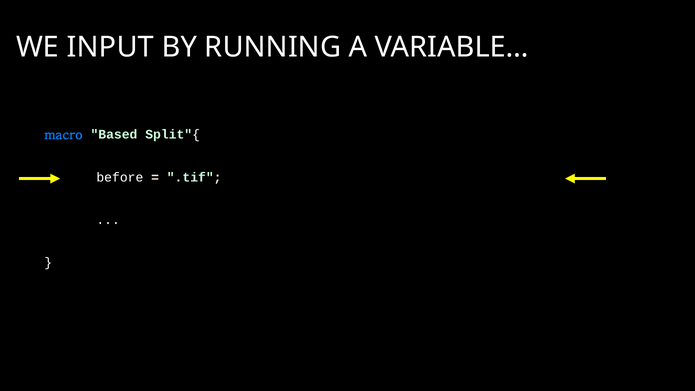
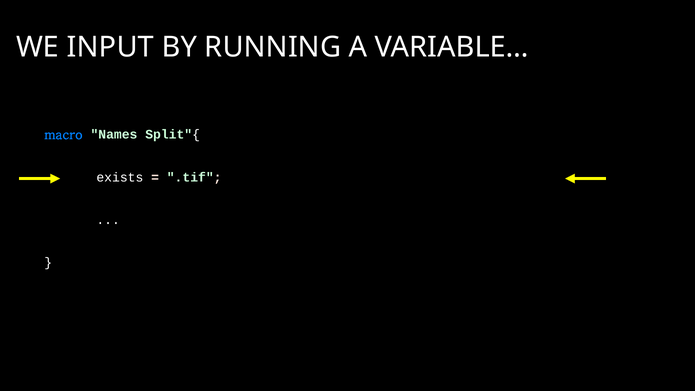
Based: Based -> Names (114, 135)
before: before -> exists (120, 177)
